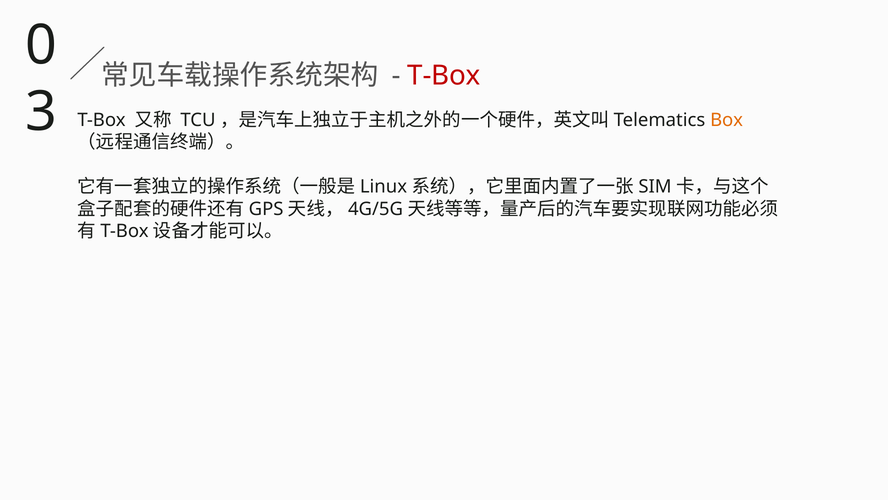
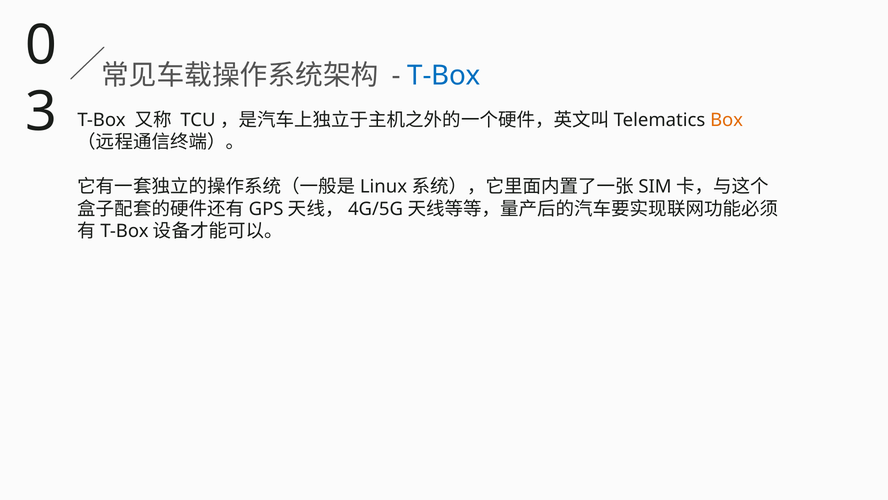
T-Box colour: red -> blue (444, 76)
